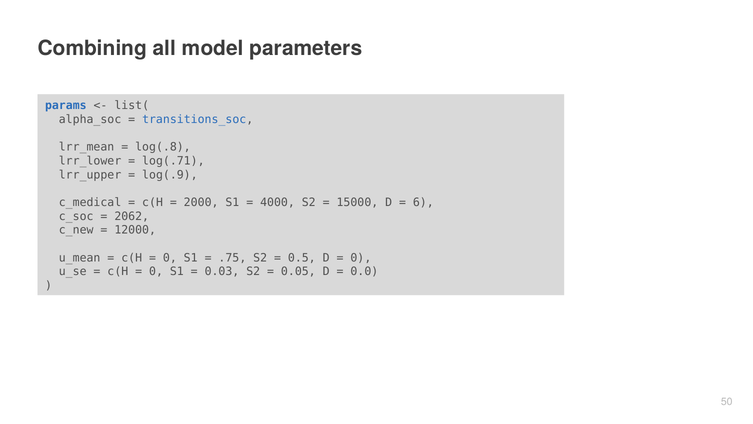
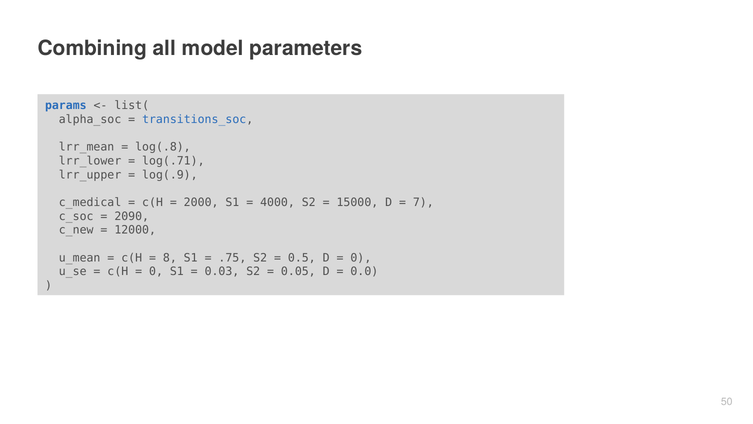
6: 6 -> 7 (423, 202)
2062: 2062 -> 2090 (132, 216)
0: 0 -> 8 (170, 257)
